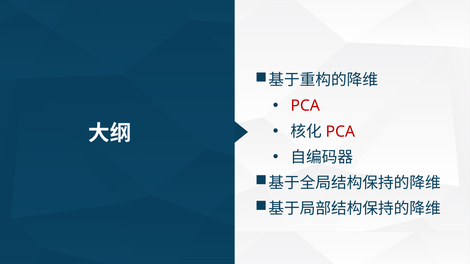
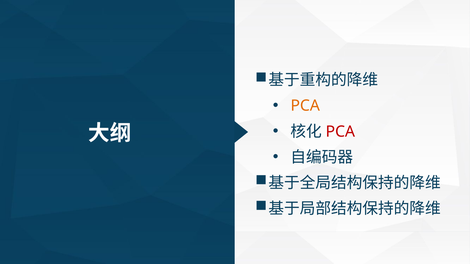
PCA colour: red -> orange (305, 106)
